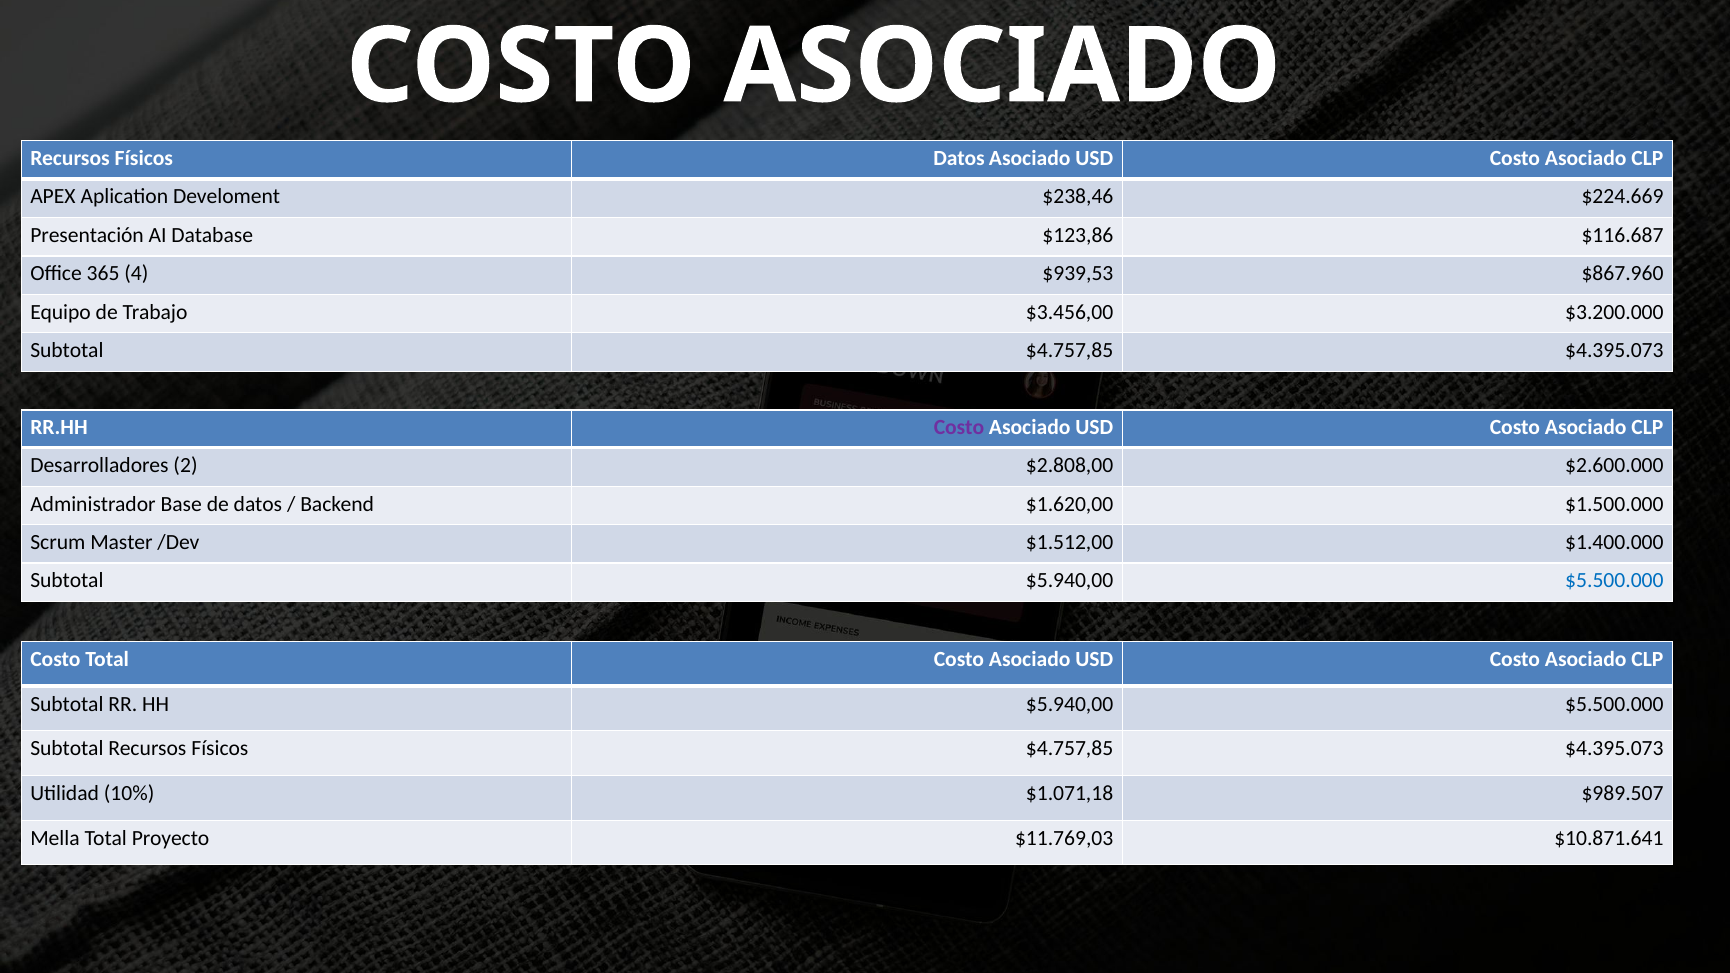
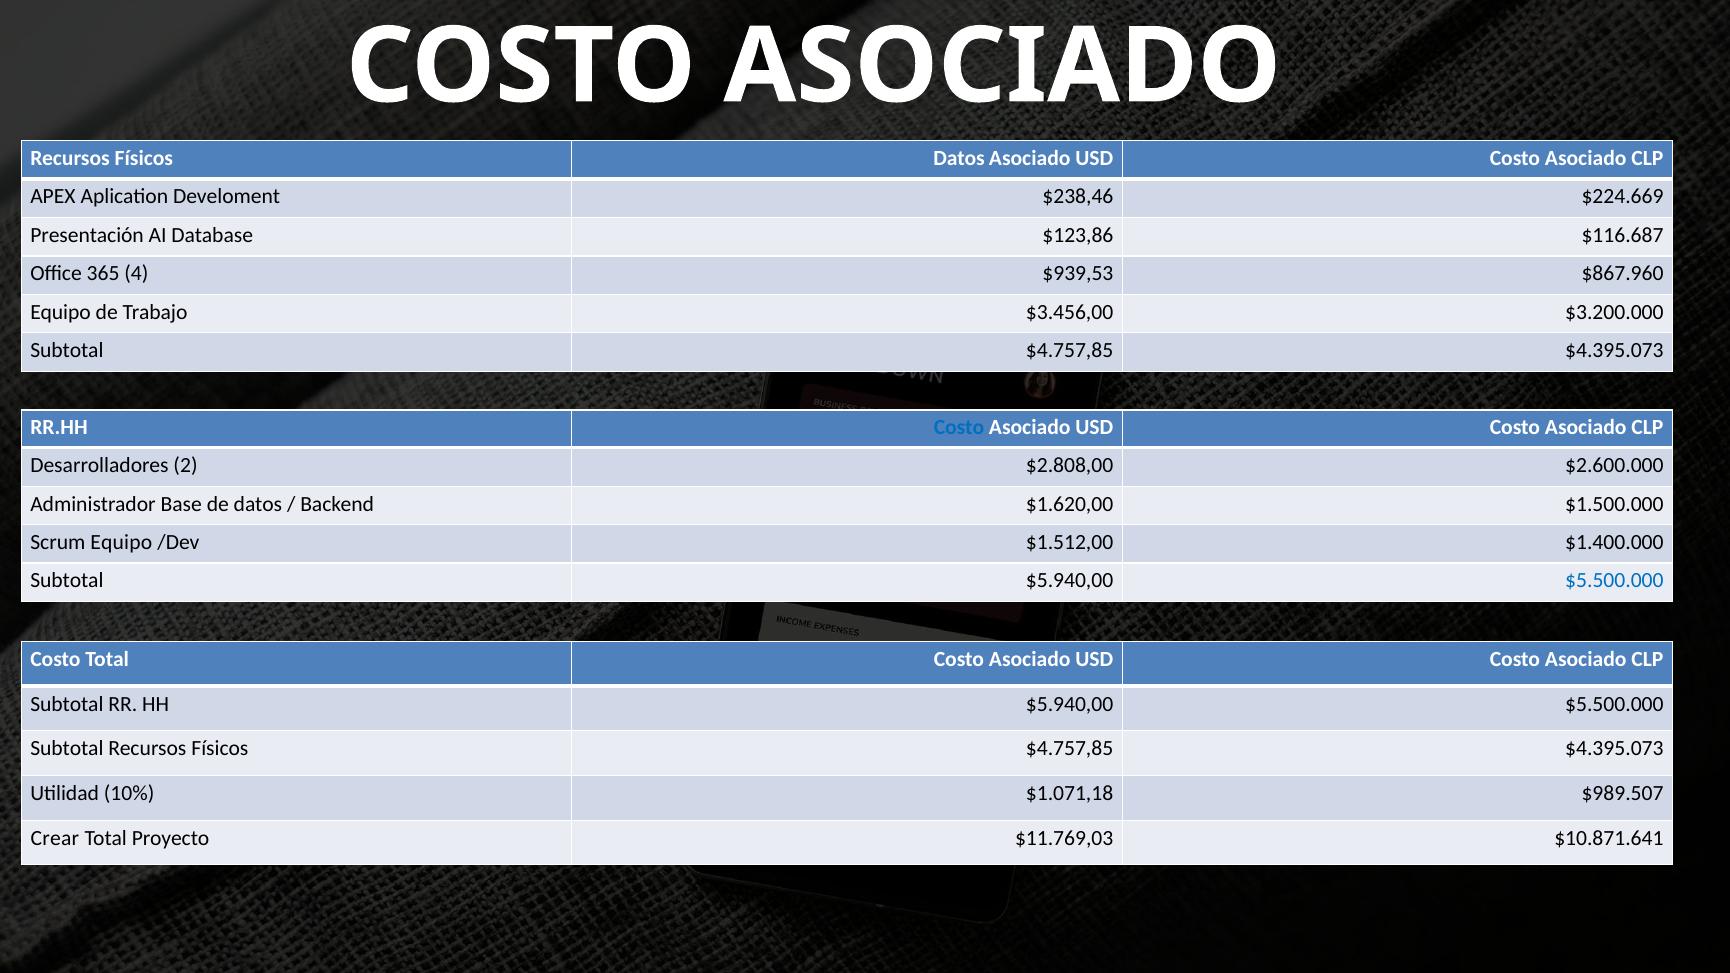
Costo colour: purple -> blue (959, 428)
Scrum Master: Master -> Equipo (121, 542)
Mella: Mella -> Crear (55, 838)
